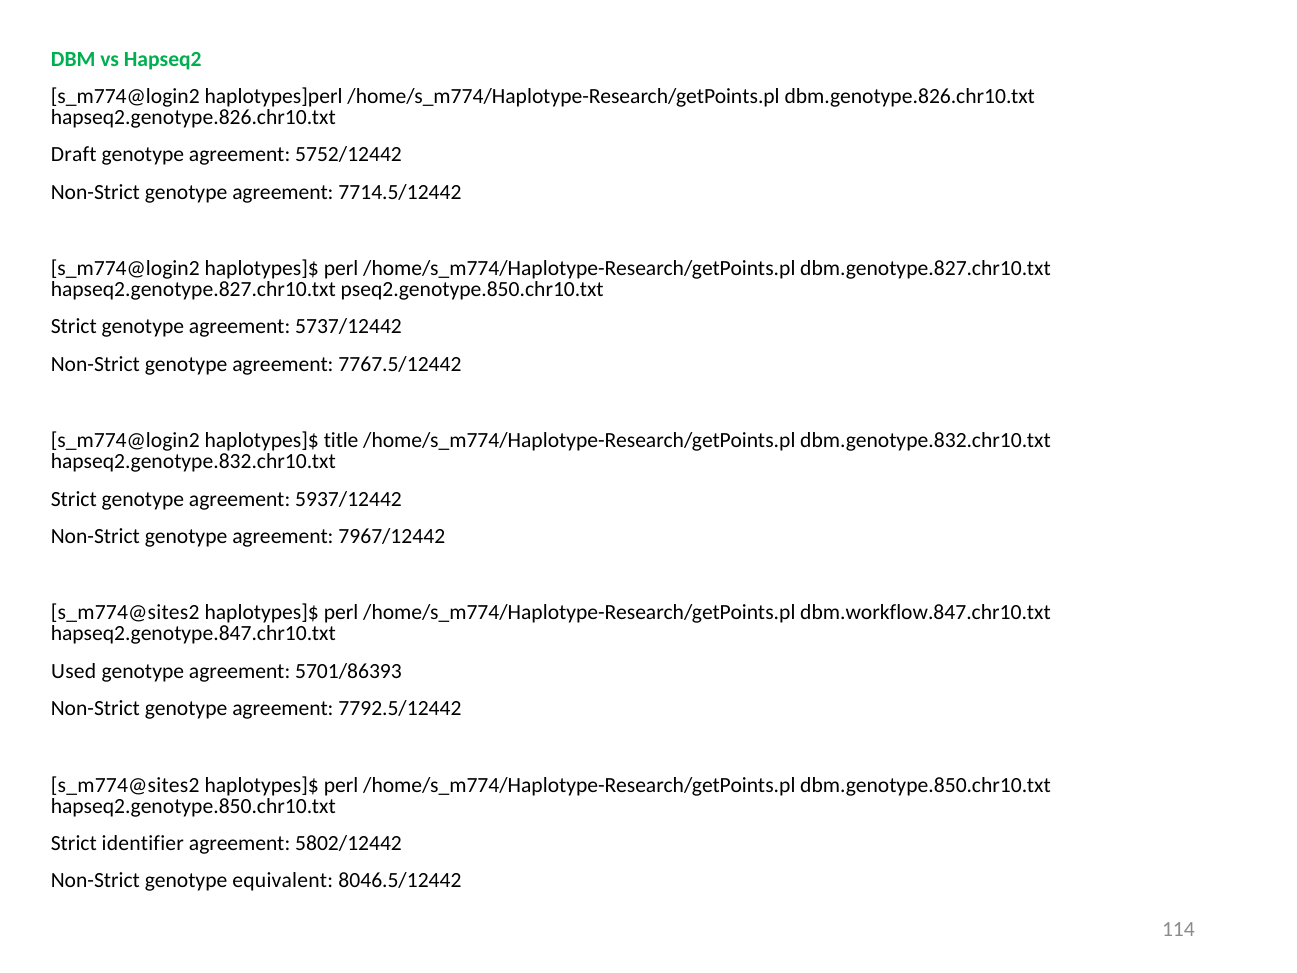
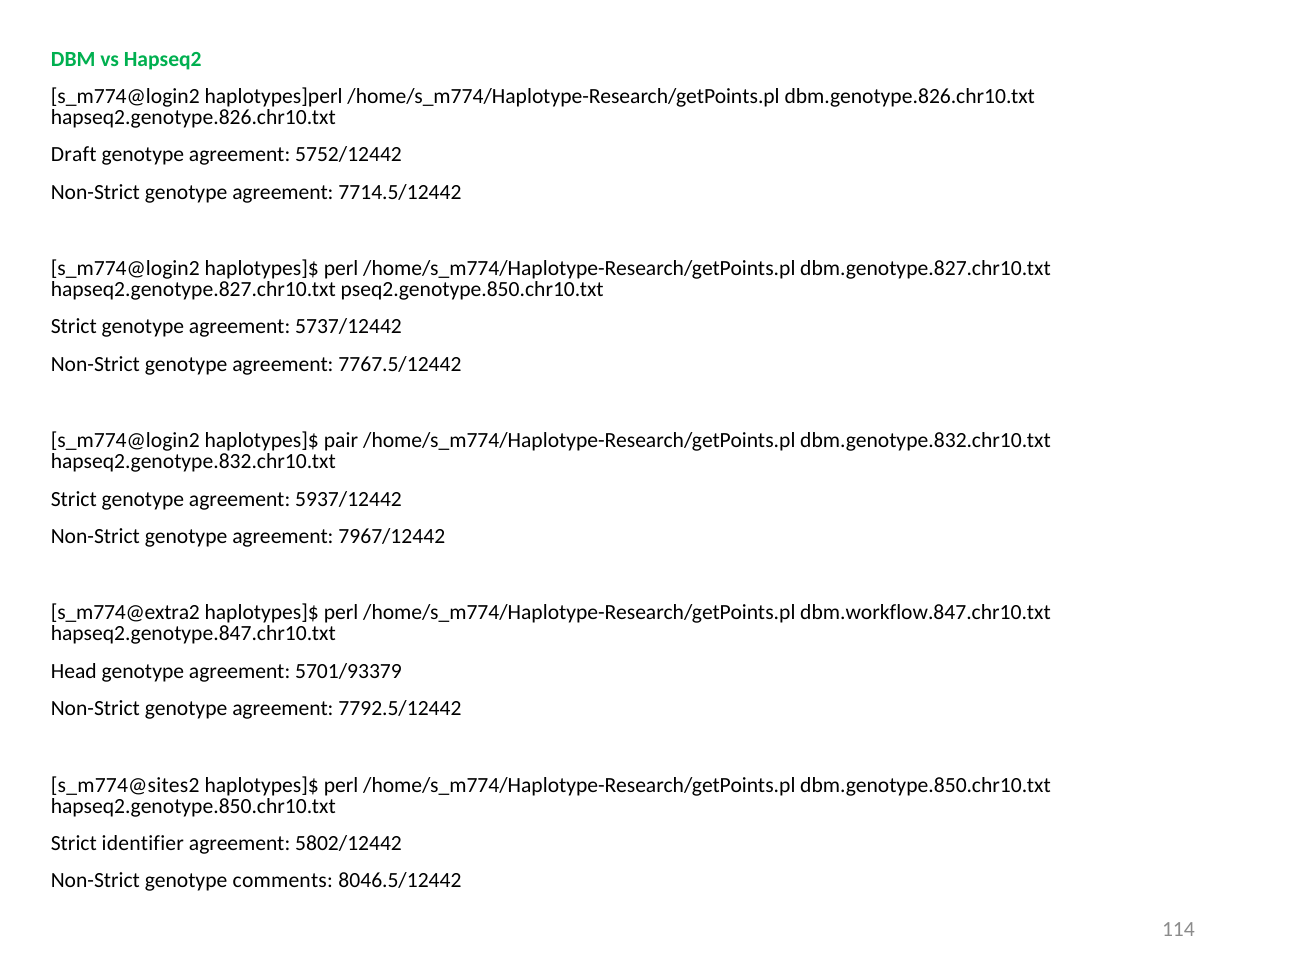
title: title -> pair (341, 441)
s_m774@sites2: s_m774@sites2 -> s_m774@extra2 (125, 613)
Used: Used -> Head (74, 671)
5701/86393: 5701/86393 -> 5701/93379 (348, 671)
equivalent: equivalent -> comments (283, 880)
